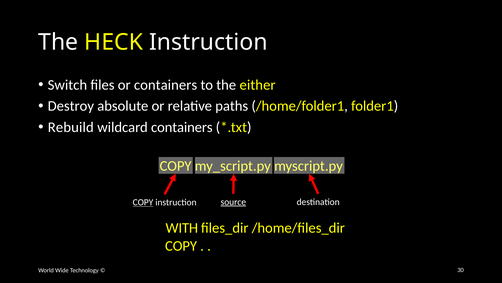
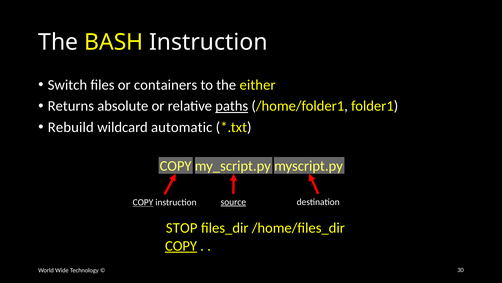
HECK: HECK -> BASH (114, 42)
Destroy: Destroy -> Returns (71, 106)
paths underline: none -> present (232, 106)
wildcard containers: containers -> automatic (182, 127)
WITH: WITH -> STOP (182, 227)
COPY underline: none -> present (181, 245)
